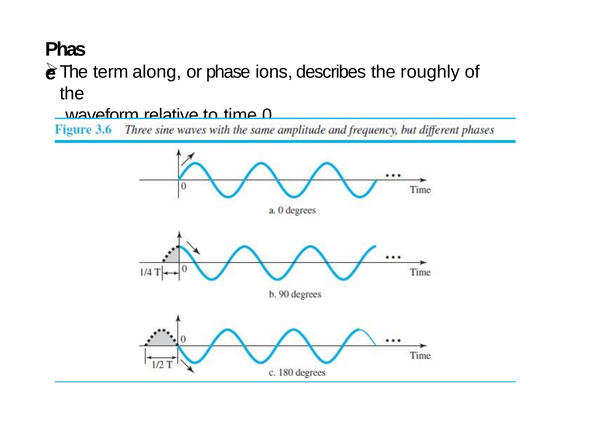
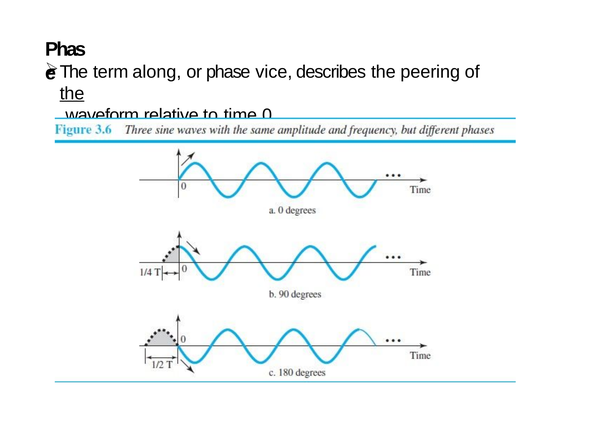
ions: ions -> vice (274, 72)
roughly: roughly -> peering (430, 72)
the underline: none -> present (72, 94)
